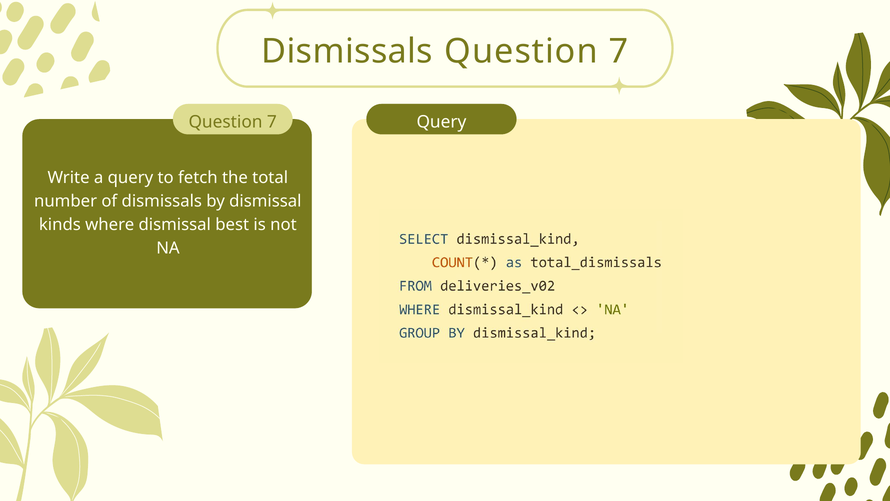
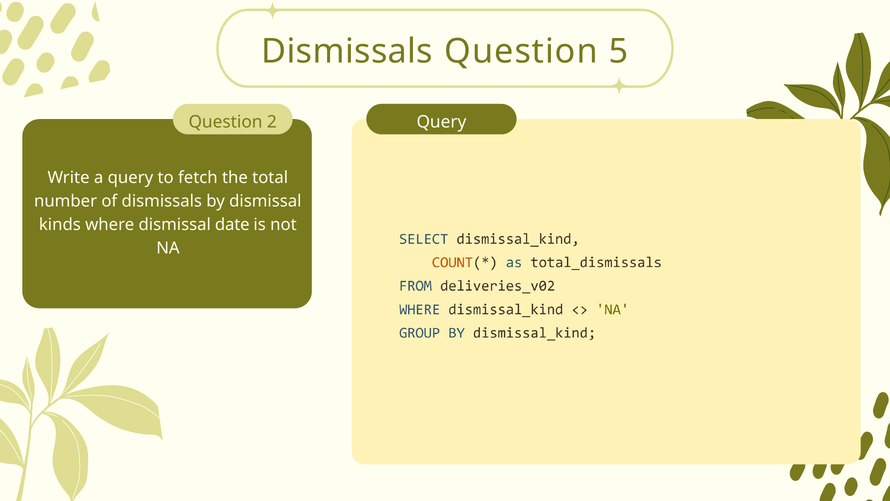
7: 7 -> 5 (618, 52)
7: 7 -> 2 (272, 122)
best: best -> date (232, 225)
